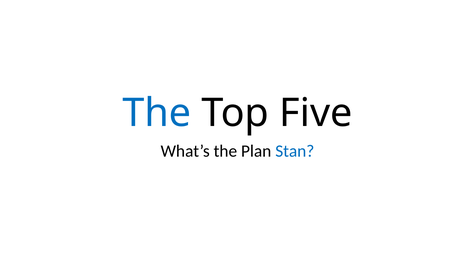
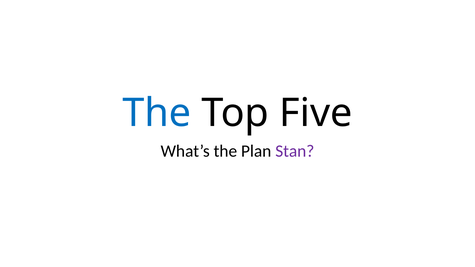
Stan colour: blue -> purple (295, 151)
